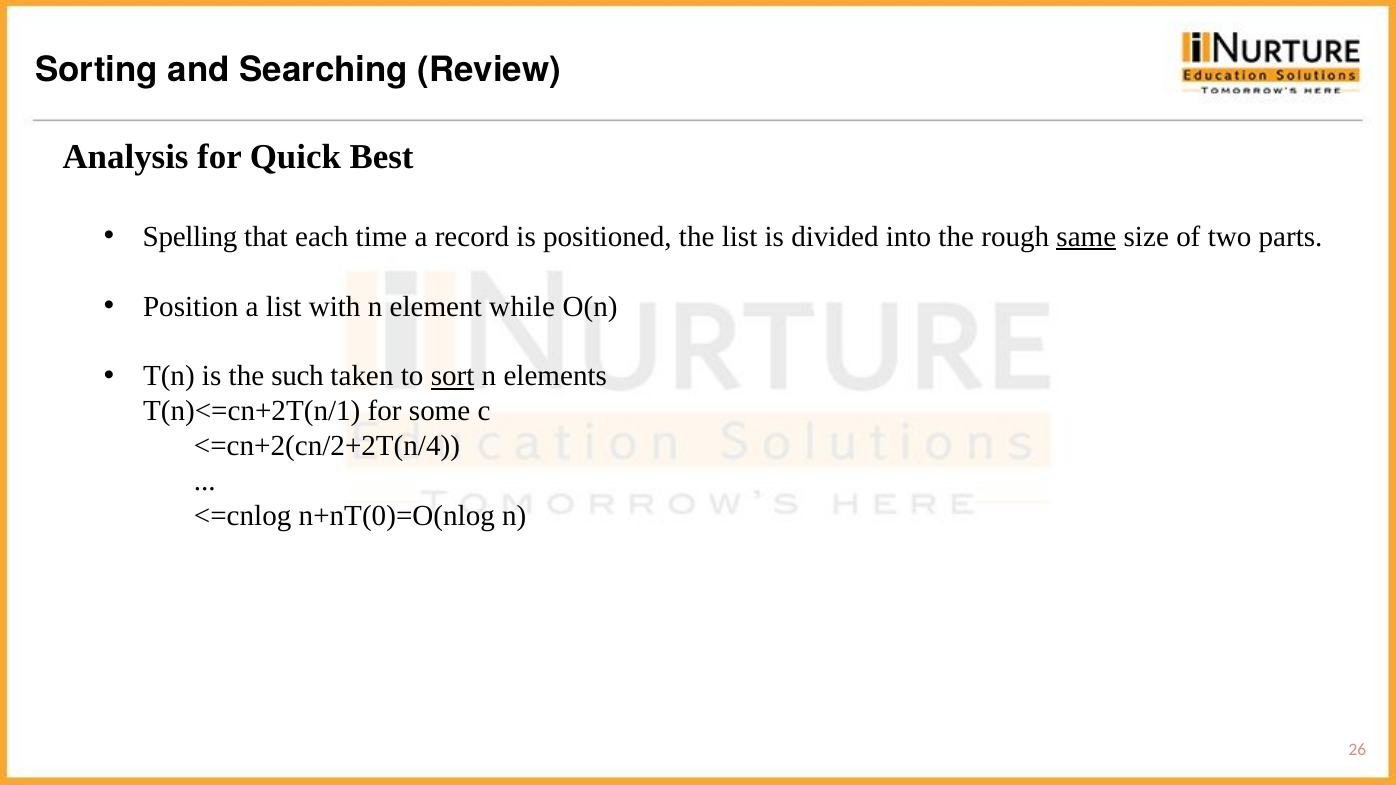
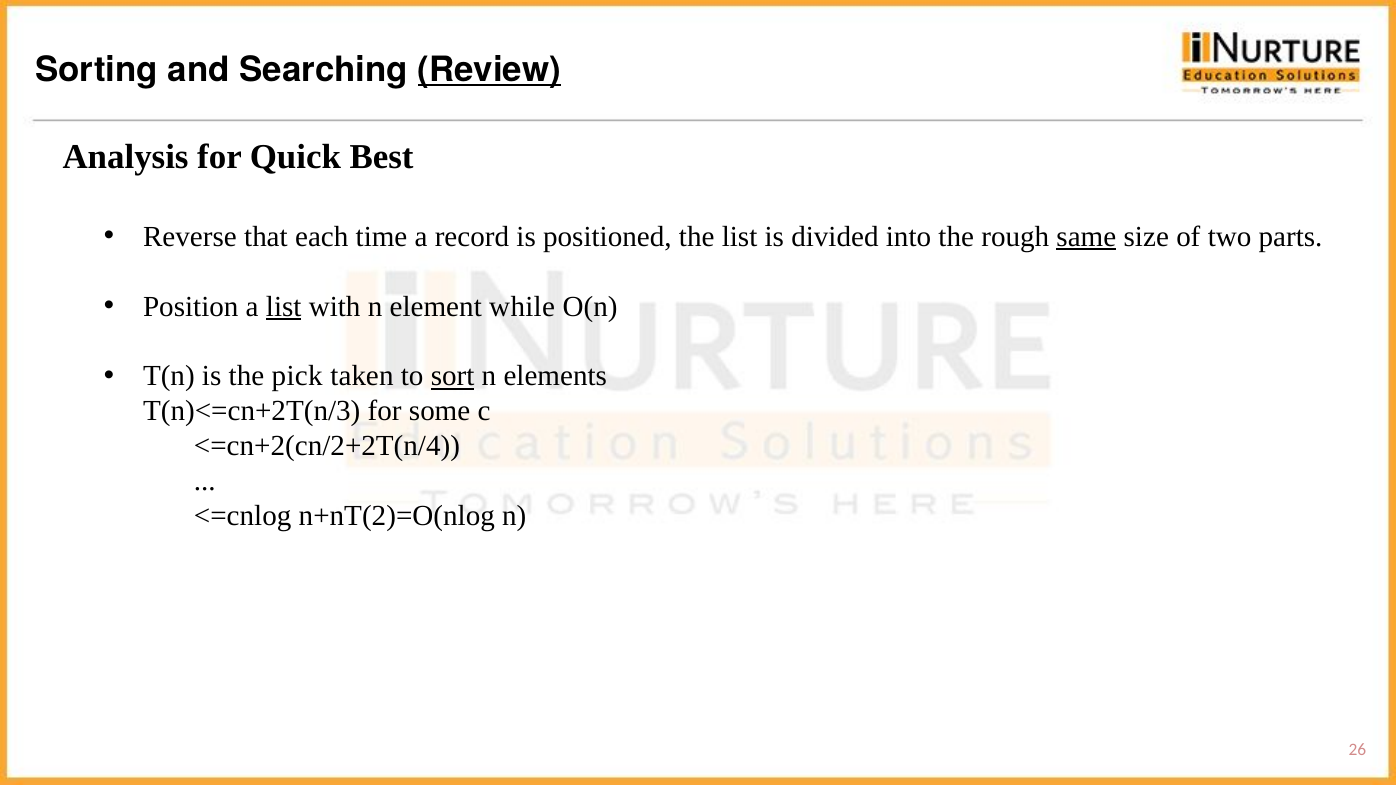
Review underline: none -> present (489, 70)
Spelling: Spelling -> Reverse (190, 237)
list underline: none -> present (284, 307)
such: such -> pick (297, 376)
T(n)<=cn+2T(n/1: T(n)<=cn+2T(n/1 -> T(n)<=cn+2T(n/3 (252, 411)
n+nT(0)=O(nlog: n+nT(0)=O(nlog -> n+nT(2)=O(nlog (397, 516)
